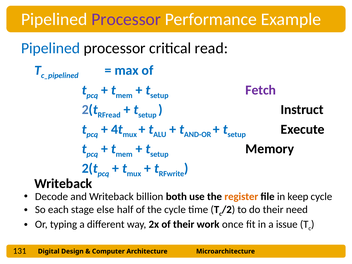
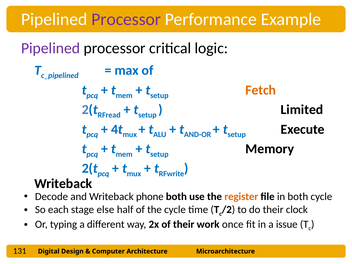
Pipelined colour: blue -> purple (51, 48)
read: read -> logic (211, 48)
Fetch colour: purple -> orange (261, 90)
Instruct: Instruct -> Limited (302, 110)
billion: billion -> phone (150, 197)
in keep: keep -> both (298, 197)
need: need -> clock (297, 210)
